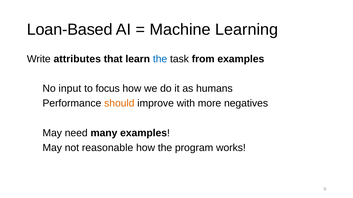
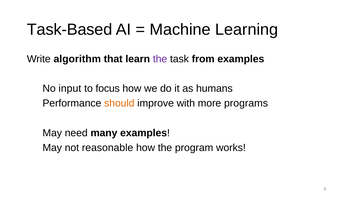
Loan-Based: Loan-Based -> Task-Based (70, 30)
attributes: attributes -> algorithm (77, 59)
the colour: blue -> purple (160, 59)
negatives: negatives -> programs (246, 104)
